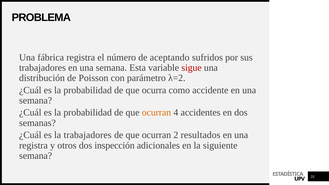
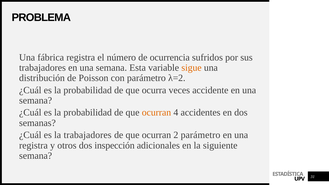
aceptando: aceptando -> ocurrencia (170, 57)
sigue colour: red -> orange (192, 68)
como: como -> veces (179, 90)
2 resultados: resultados -> parámetro (201, 135)
